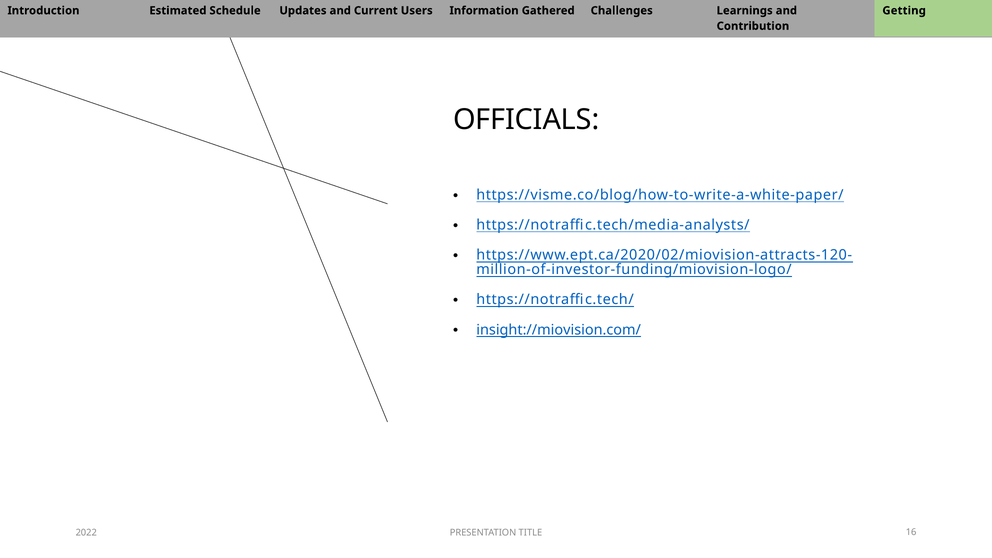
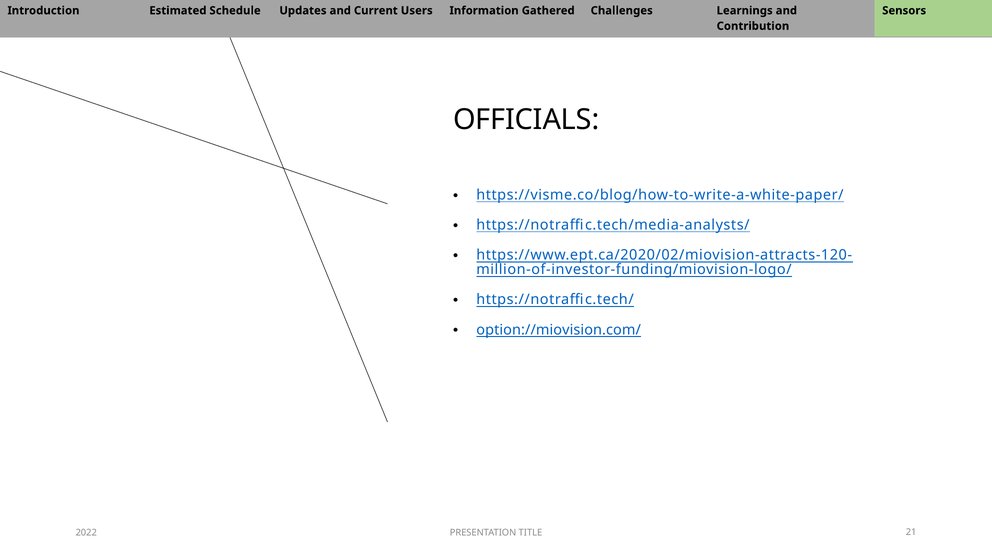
Getting: Getting -> Sensors (904, 11)
insight://miovision.com/: insight://miovision.com/ -> option://miovision.com/ (559, 330)
16: 16 -> 21 (911, 532)
